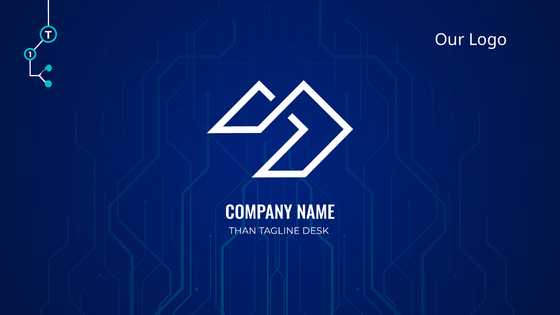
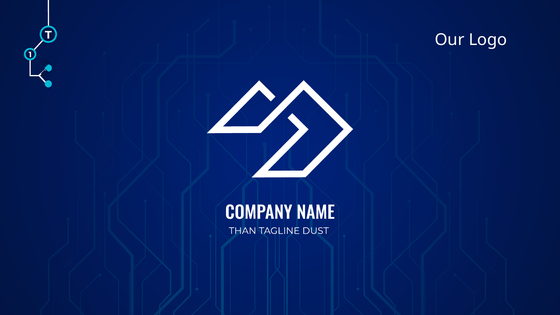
DESK: DESK -> DUST (316, 231)
